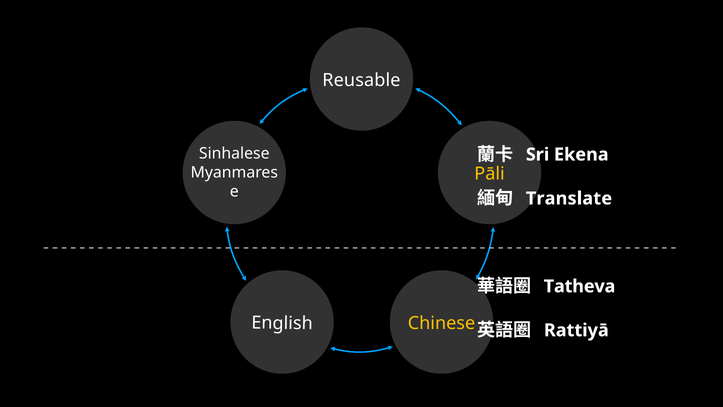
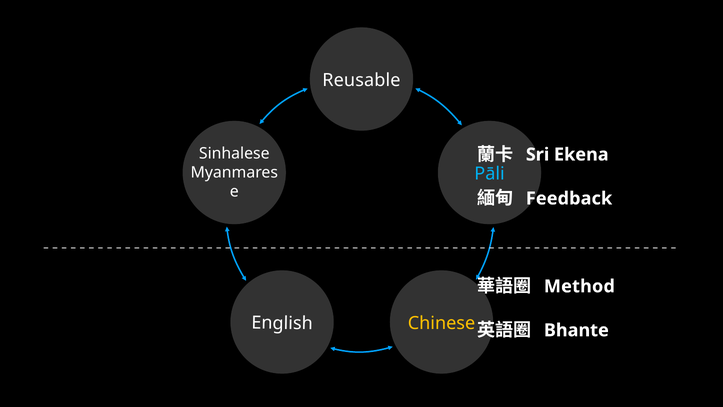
Pāli colour: yellow -> light blue (490, 174)
Translate: Translate -> Feedback (569, 198)
Tatheva: Tatheva -> Method (579, 286)
Rattiyā: Rattiyā -> Bhante (576, 330)
